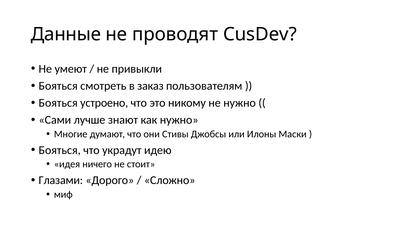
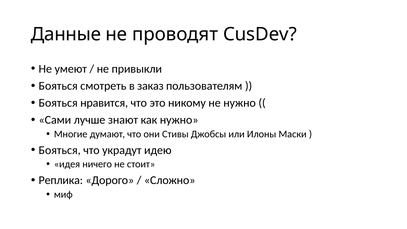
устроено: устроено -> нравится (104, 103)
Глазами: Глазами -> Реплика (61, 180)
